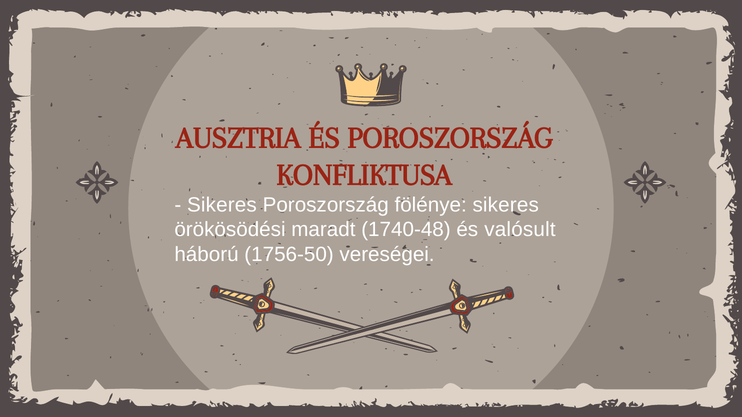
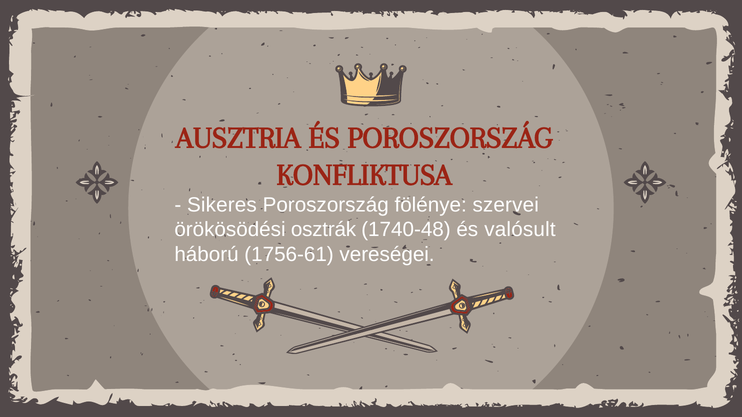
fölénye sikeres: sikeres -> szervei (506, 205)
maradt: maradt -> osztrák (324, 230)
1756-50: 1756-50 -> 1756-61 (289, 255)
